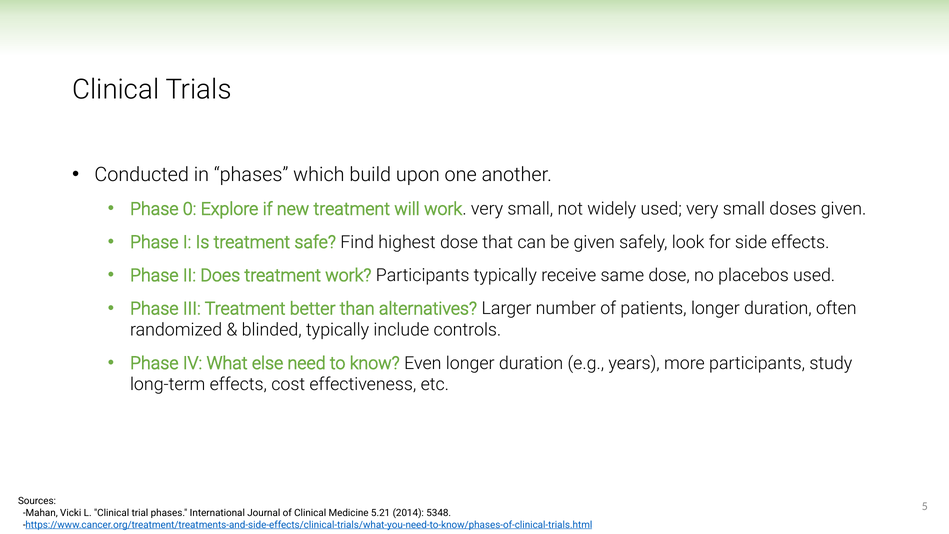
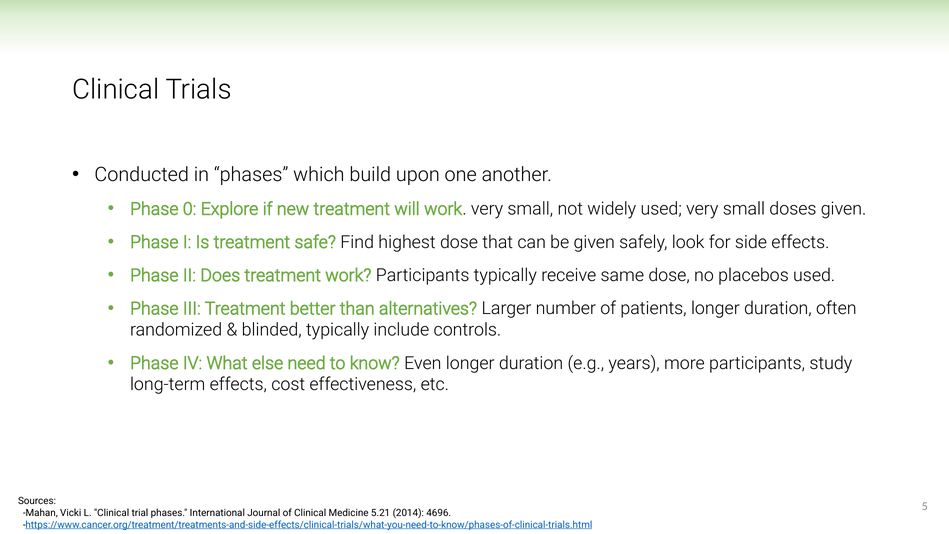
5348: 5348 -> 4696 (439, 513)
